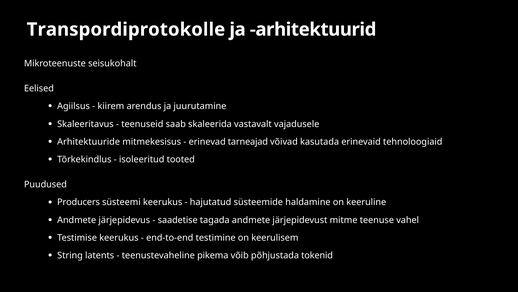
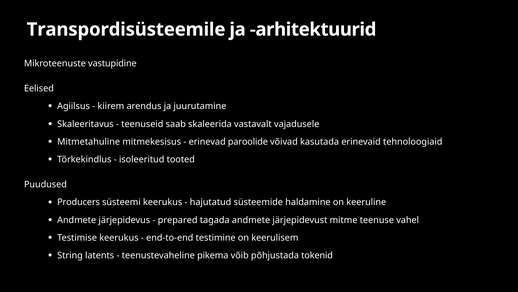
Transpordiprotokolle: Transpordiprotokolle -> Transpordisüsteemile (126, 29)
seisukohalt: seisukohalt -> vastupidine (112, 63)
Arhitektuuride: Arhitektuuride -> Mitmetahuline (89, 142)
tarneajad: tarneajad -> paroolide (248, 142)
saadetise: saadetise -> prepared (178, 220)
